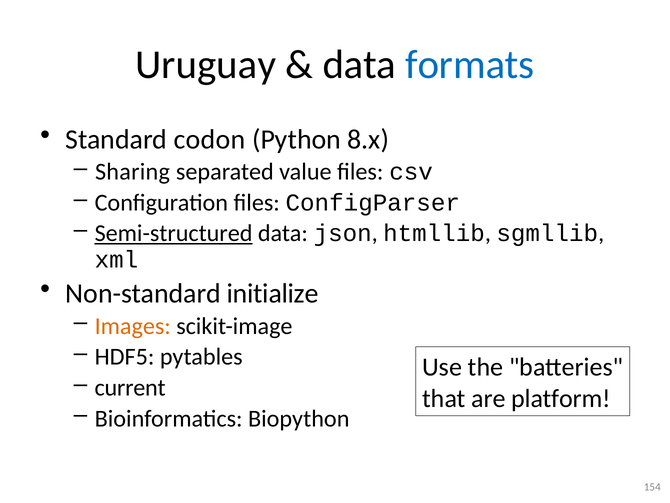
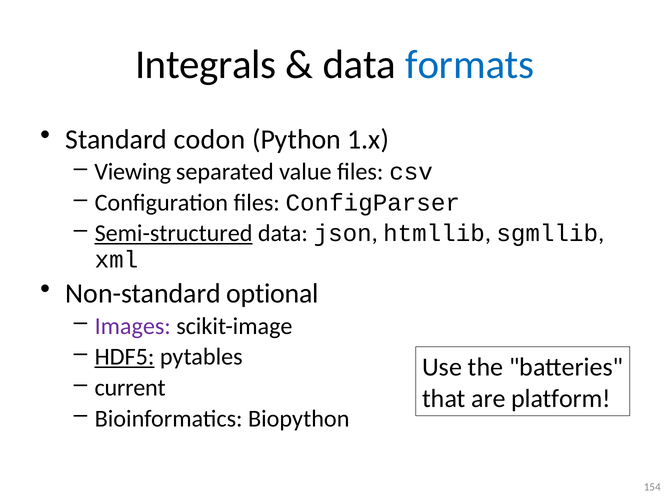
Uruguay: Uruguay -> Integrals (206, 65)
8.x: 8.x -> 1.x (368, 139)
Sharing: Sharing -> Viewing (133, 172)
initialize: initialize -> optional (273, 293)
Images colour: orange -> purple (133, 326)
HDF5 underline: none -> present (125, 357)
